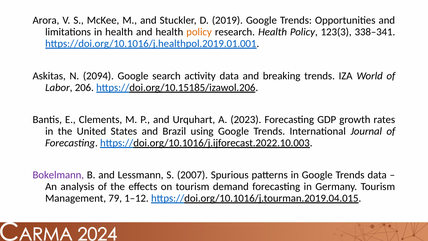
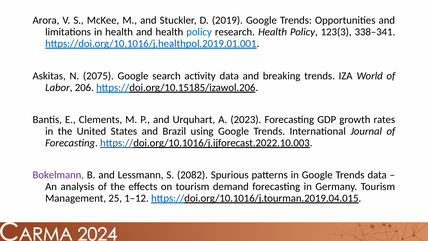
policy colour: orange -> blue (199, 32)
2094: 2094 -> 2075 (98, 76)
2007: 2007 -> 2082 (192, 175)
79: 79 -> 25 (115, 198)
